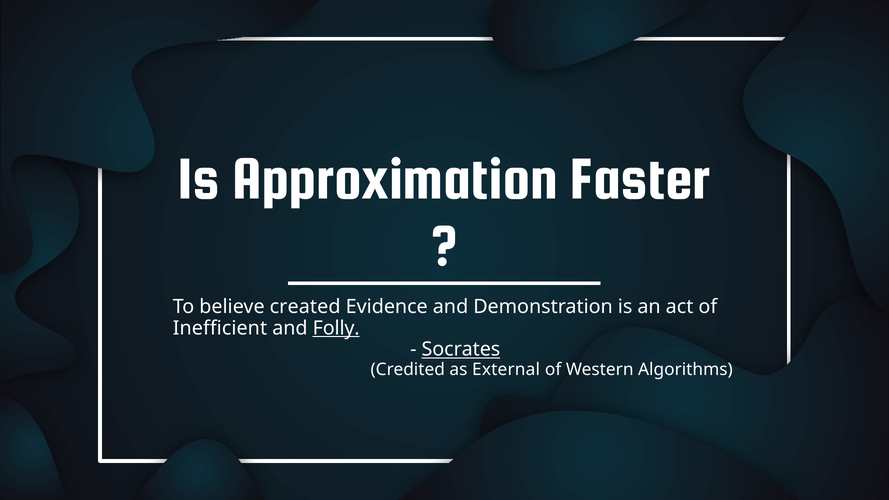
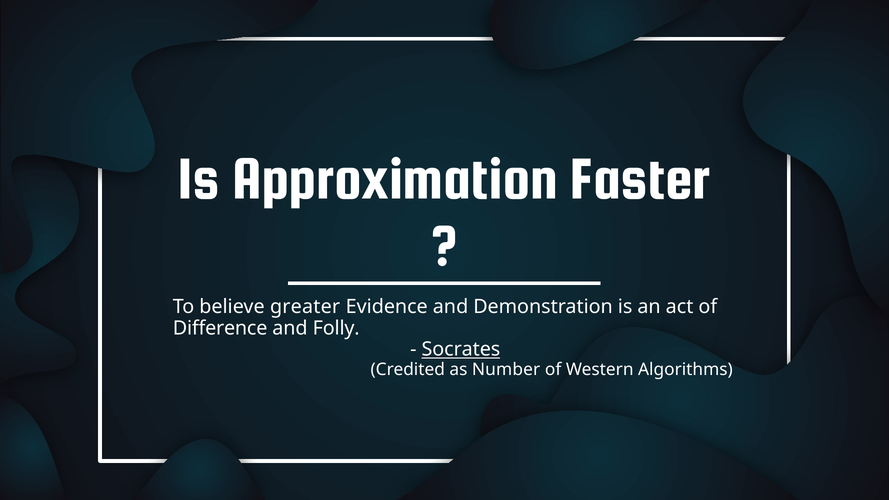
created: created -> greater (305, 307)
Inefficient: Inefficient -> Difference (220, 328)
Folly underline: present -> none (336, 328)
External: External -> Number (506, 369)
